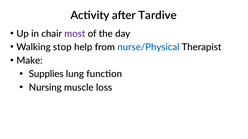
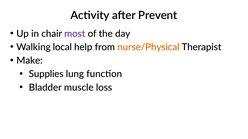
Tardive: Tardive -> Prevent (158, 15)
stop: stop -> local (62, 47)
nurse/Physical colour: blue -> orange (148, 47)
Nursing: Nursing -> Bladder (45, 88)
